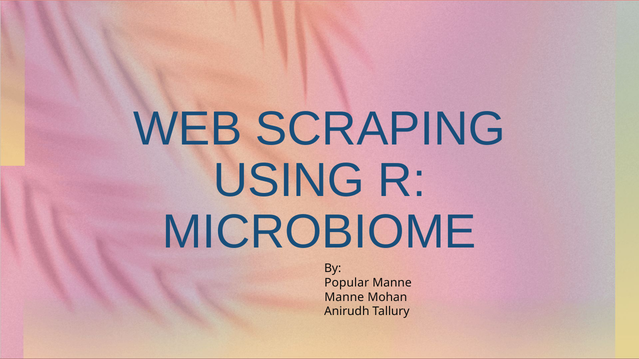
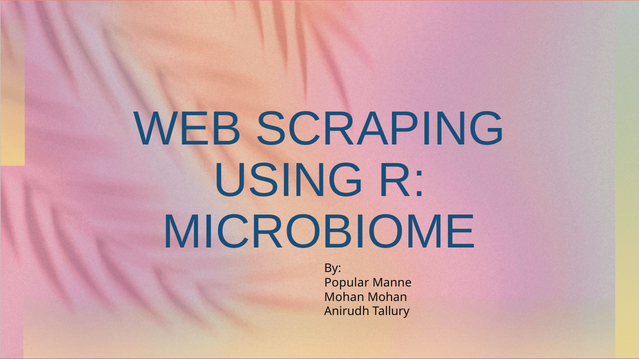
Manne: Manne -> Mohan (344, 297)
